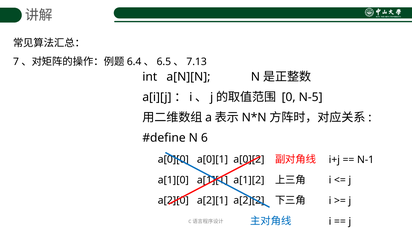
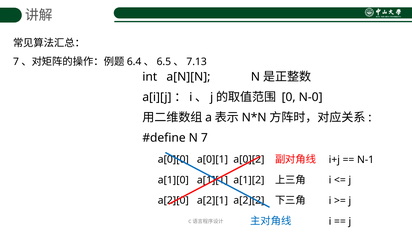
N-5: N-5 -> N-0 (311, 97)
N 6: 6 -> 7 (204, 138)
